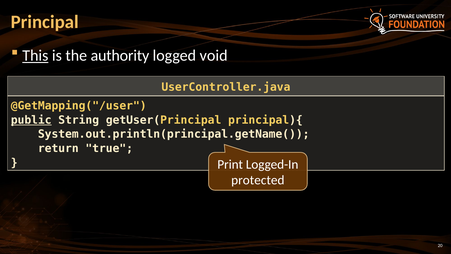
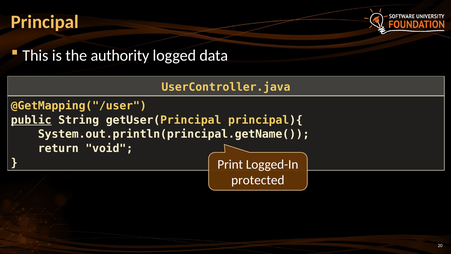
This underline: present -> none (35, 56)
void: void -> data (214, 56)
true: true -> void (109, 148)
